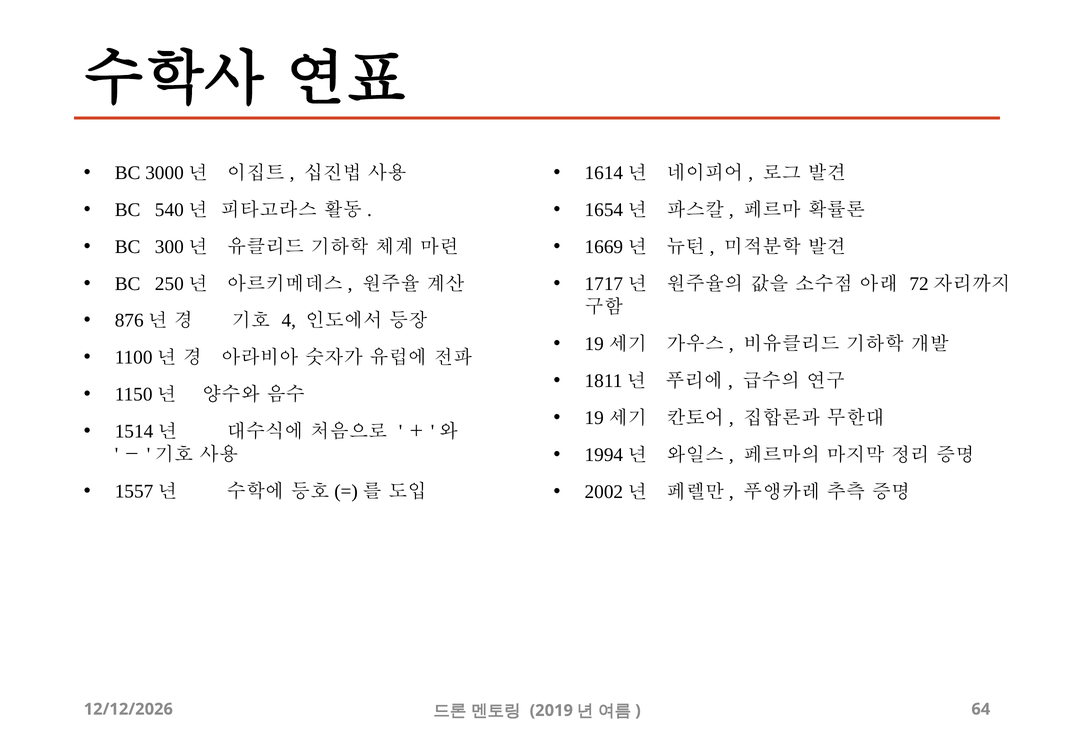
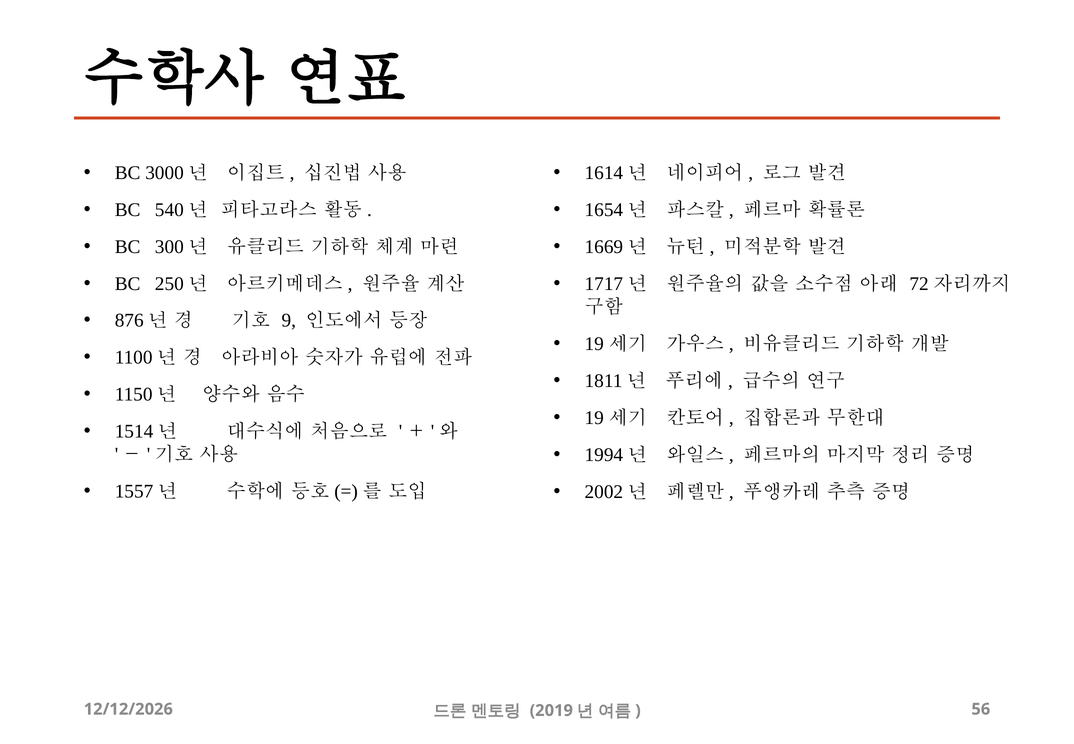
4: 4 -> 9 (289, 320)
64: 64 -> 56 (981, 709)
